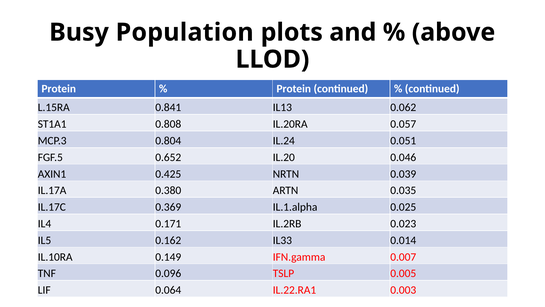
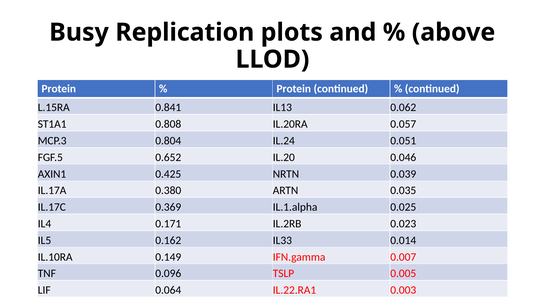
Population: Population -> Replication (185, 32)
